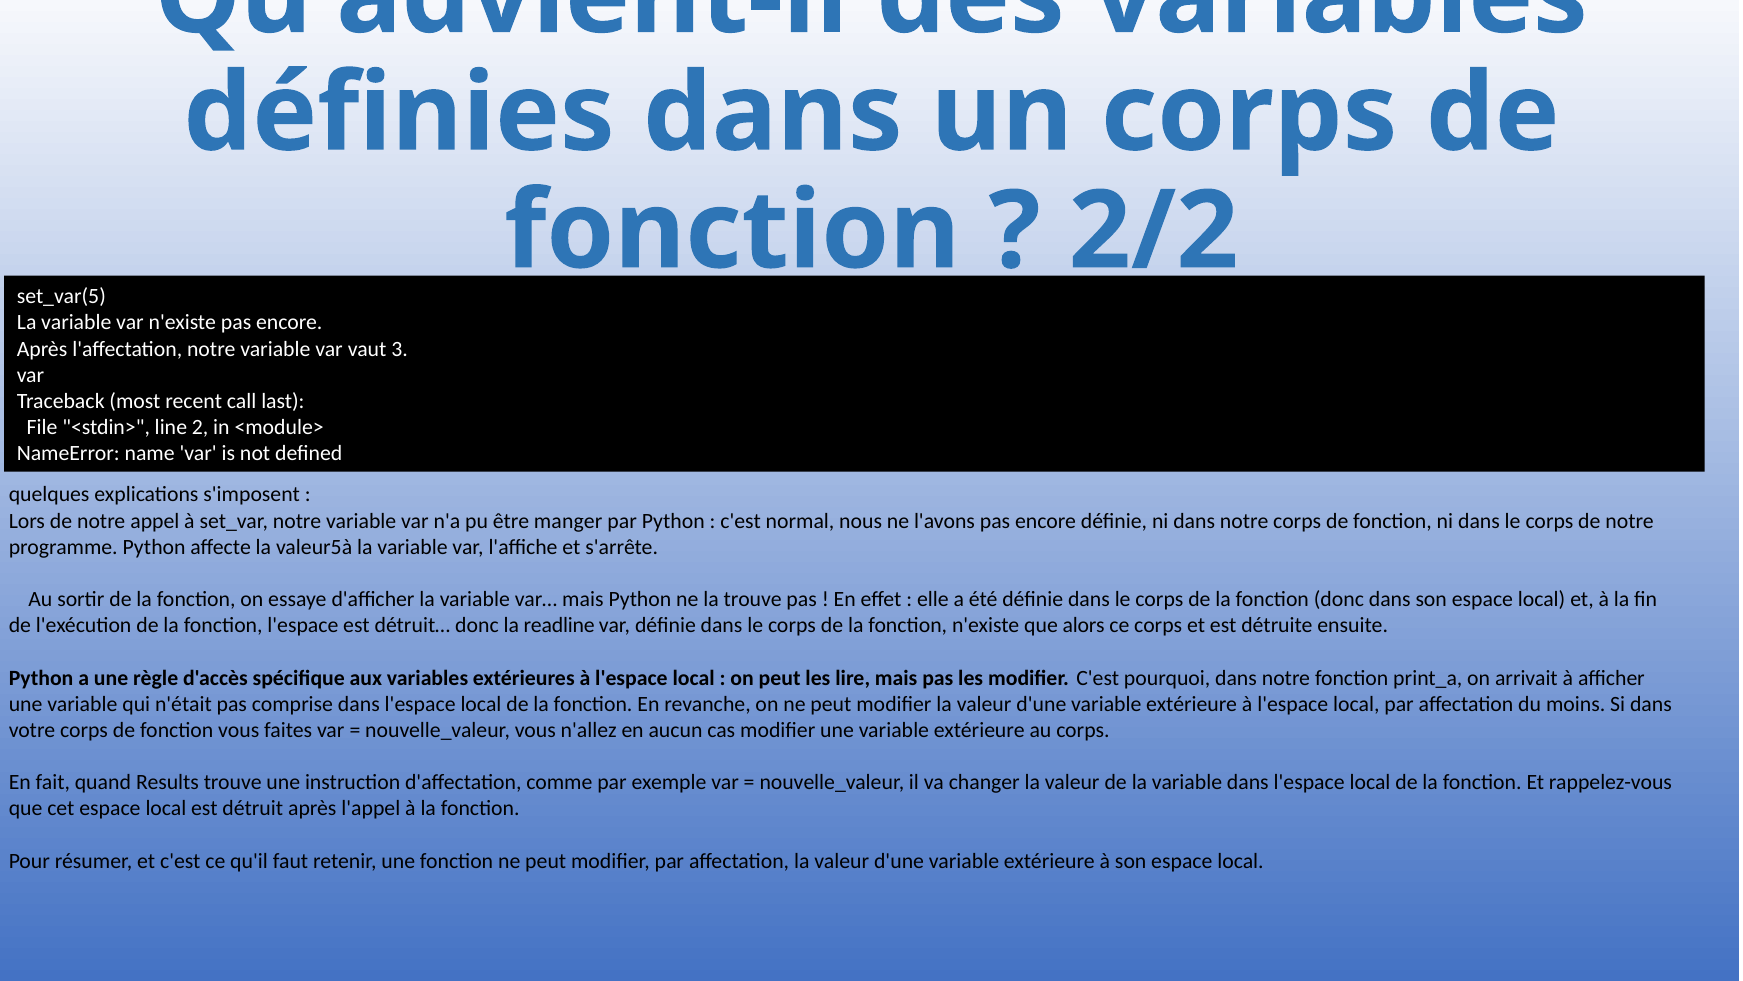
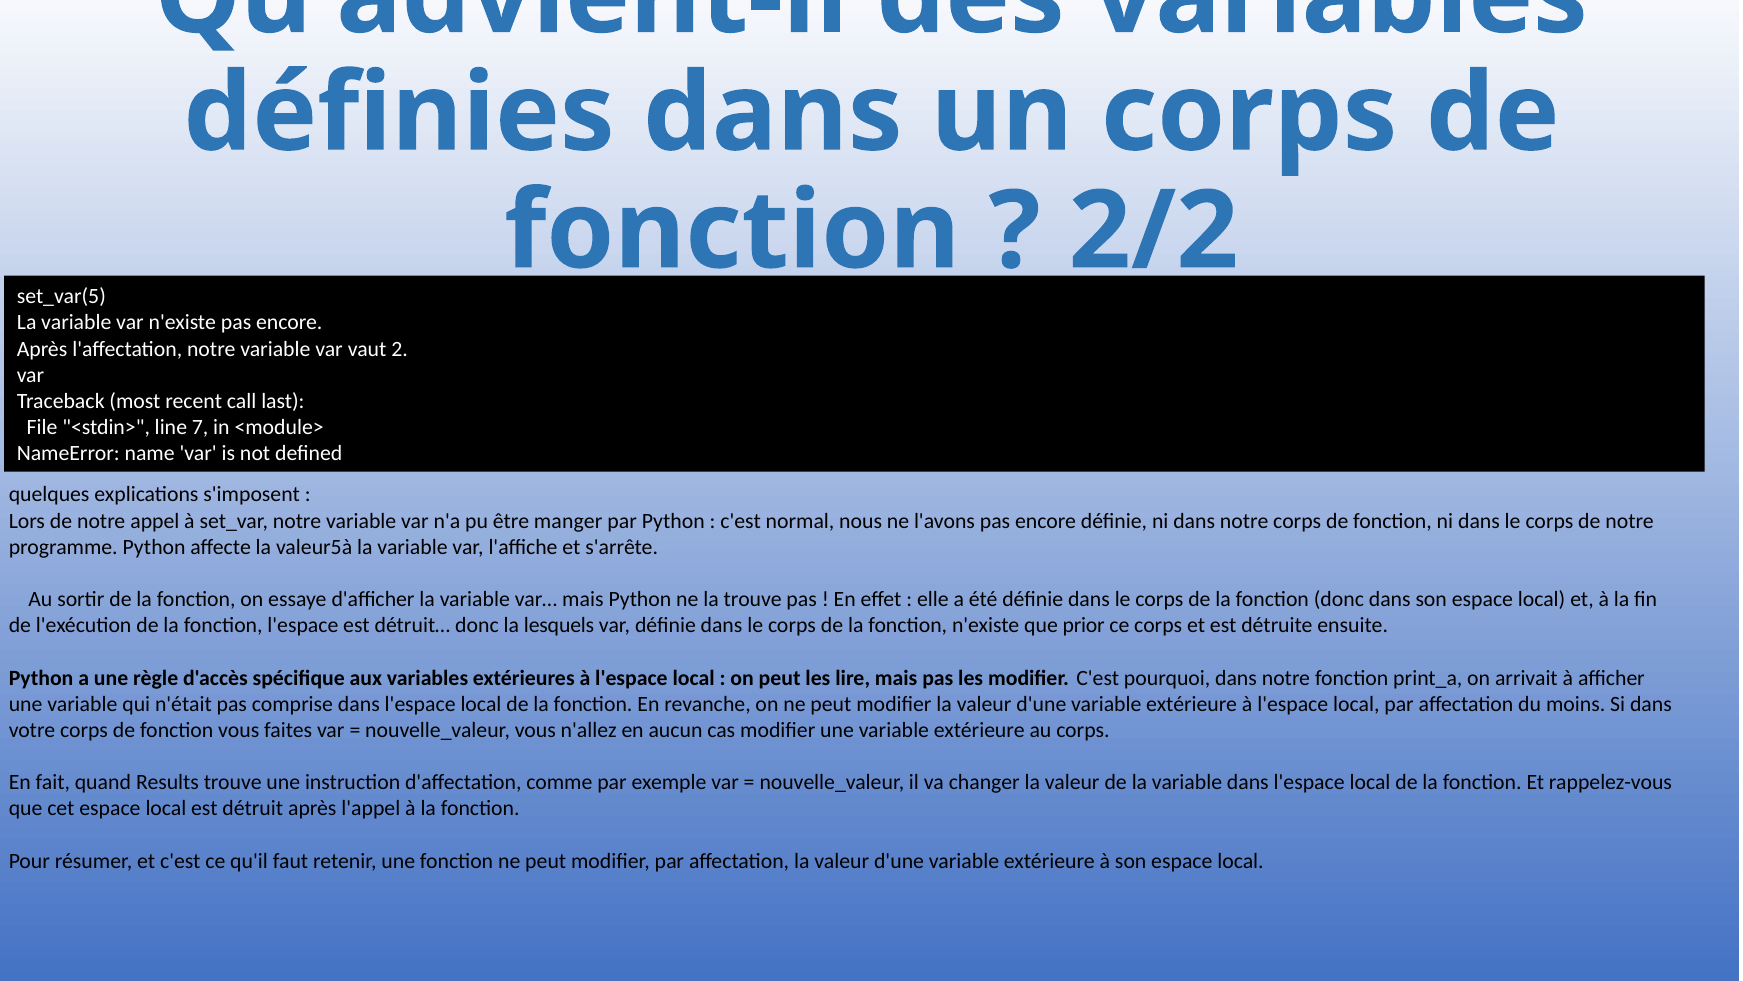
3: 3 -> 2 (400, 349)
2: 2 -> 7 (200, 427)
readline: readline -> lesquels (559, 625)
alors: alors -> prior (1084, 625)
